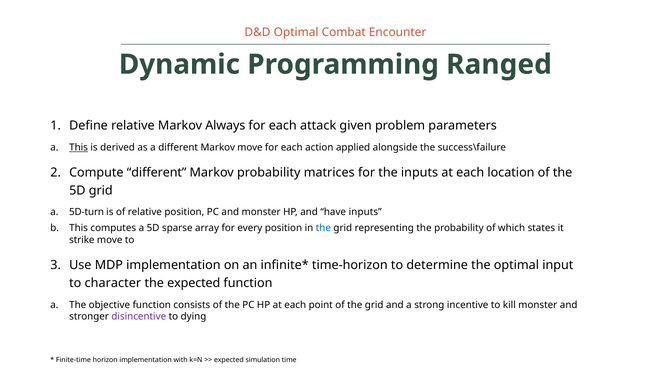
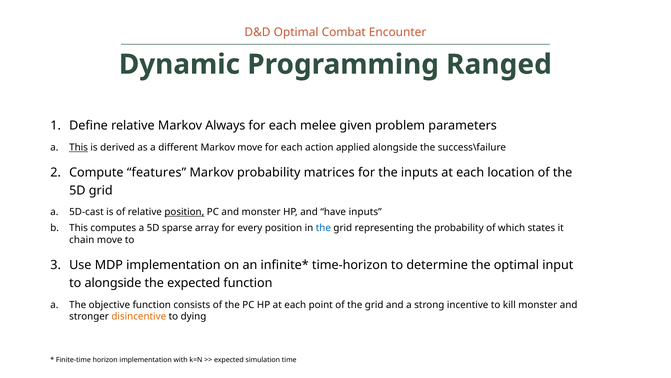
attack: attack -> melee (318, 126)
Compute different: different -> features (157, 172)
5D-turn: 5D-turn -> 5D-cast (86, 212)
position underline: none -> present (184, 212)
strike: strike -> chain (82, 240)
to character: character -> alongside (113, 283)
disincentive colour: purple -> orange (139, 316)
